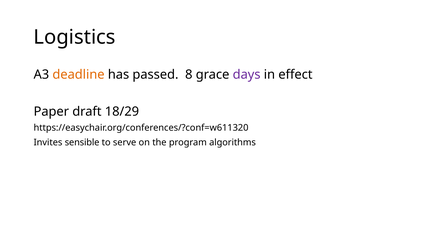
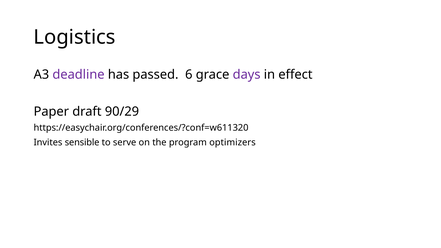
deadline colour: orange -> purple (79, 75)
8: 8 -> 6 (189, 75)
18/29: 18/29 -> 90/29 (122, 111)
algorithms: algorithms -> optimizers (232, 143)
